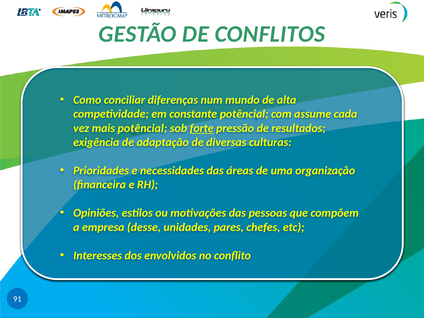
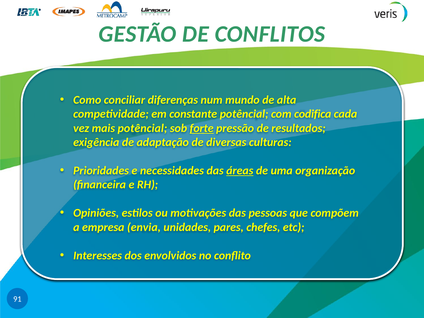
assume: assume -> codifica (313, 114)
áreas underline: none -> present (240, 171)
desse: desse -> envia (144, 227)
